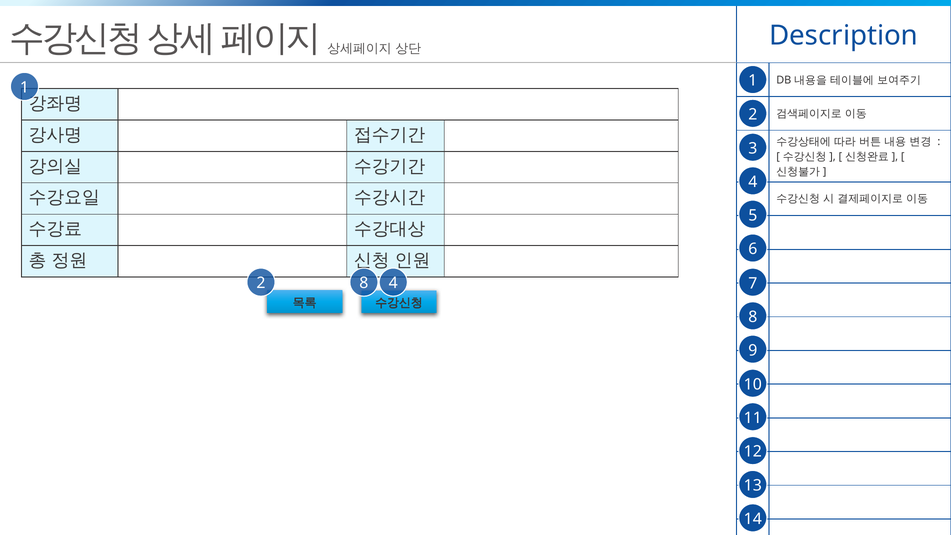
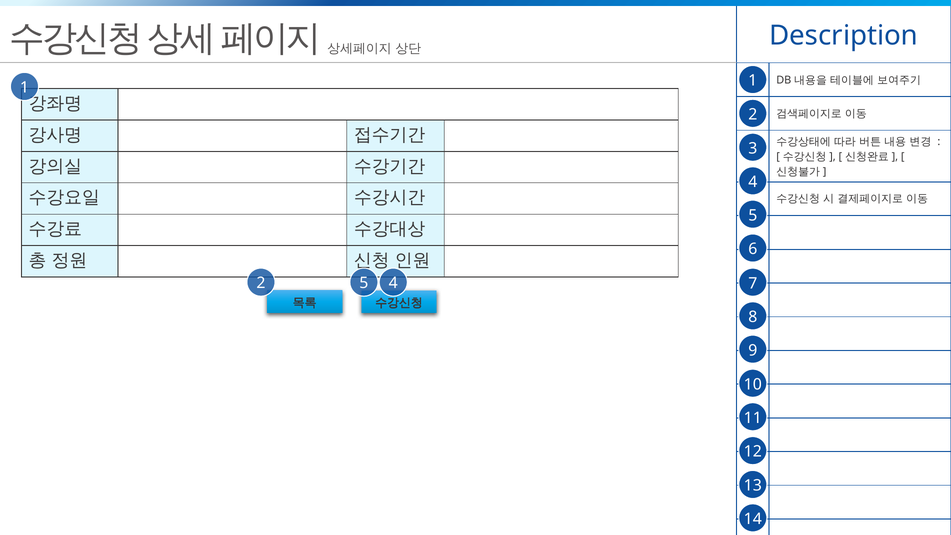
2 8: 8 -> 5 (364, 283)
